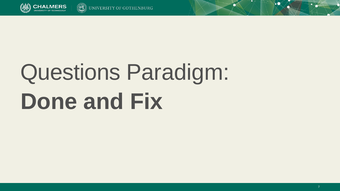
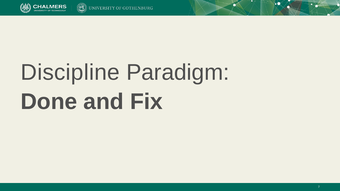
Questions: Questions -> Discipline (70, 72)
